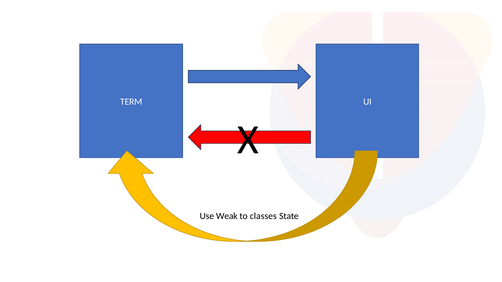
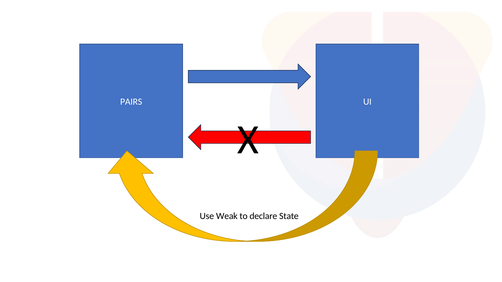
TERM: TERM -> PAIRS (131, 102)
classes: classes -> declare (263, 216)
